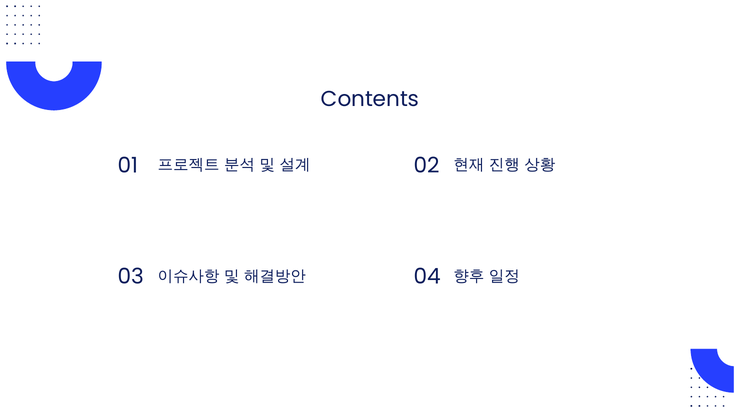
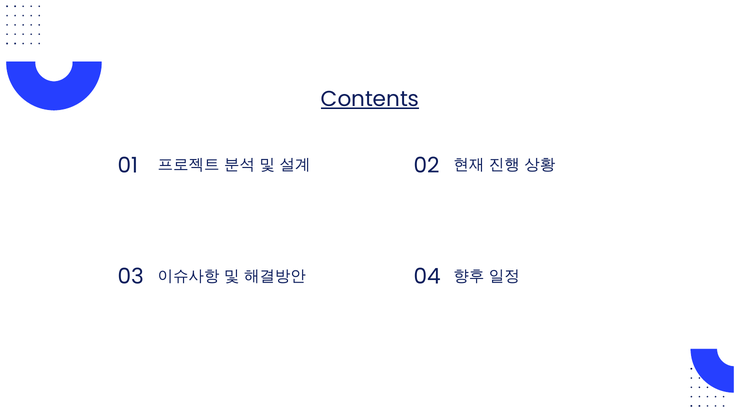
Contents underline: none -> present (370, 99)
